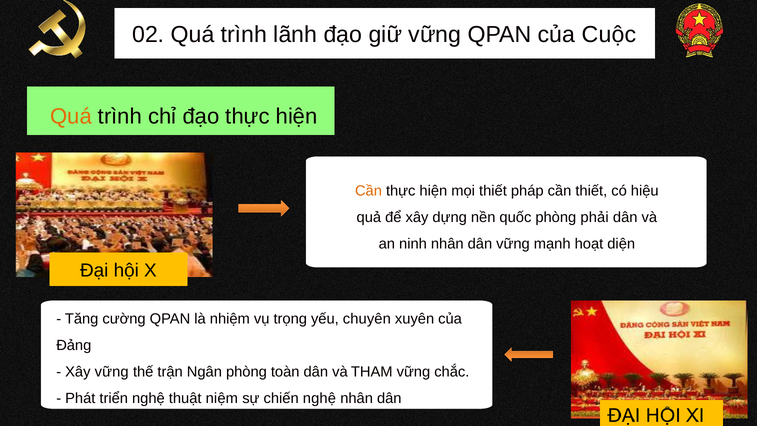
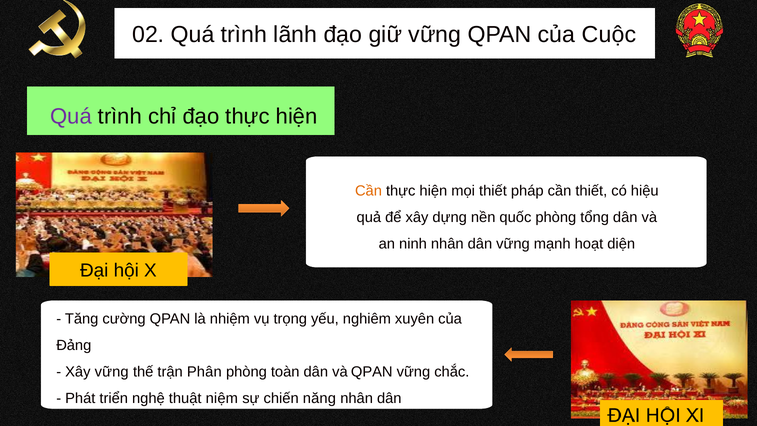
Quá colour: orange -> purple (71, 117)
phải: phải -> tổng (595, 217)
chuyên: chuyên -> nghiêm (367, 319)
Ngân: Ngân -> Phân (204, 372)
và THAM: THAM -> QPAN (372, 372)
chiến nghệ: nghệ -> năng (319, 398)
